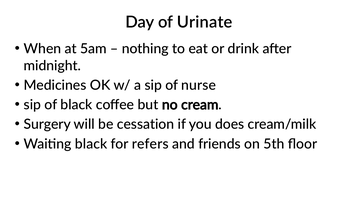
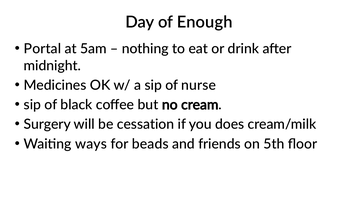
Urinate: Urinate -> Enough (205, 22)
When: When -> Portal (42, 49)
Waiting black: black -> ways (91, 144)
refers: refers -> beads (150, 144)
